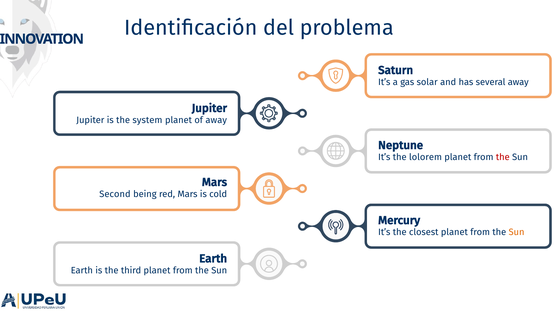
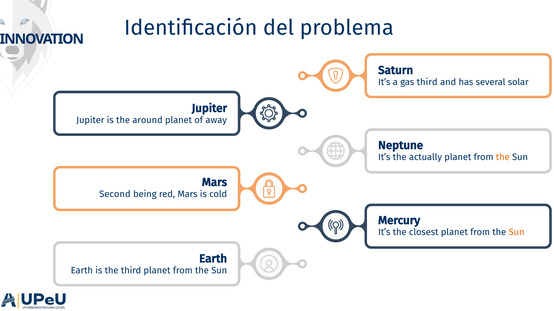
gas solar: solar -> third (427, 82)
several away: away -> solar (518, 82)
system: system -> around (148, 120)
lolorem: lolorem -> actually (425, 157)
the colour: red -> orange (503, 157)
